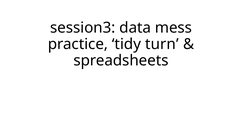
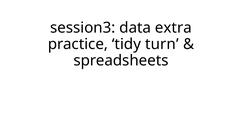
mess: mess -> extra (173, 28)
